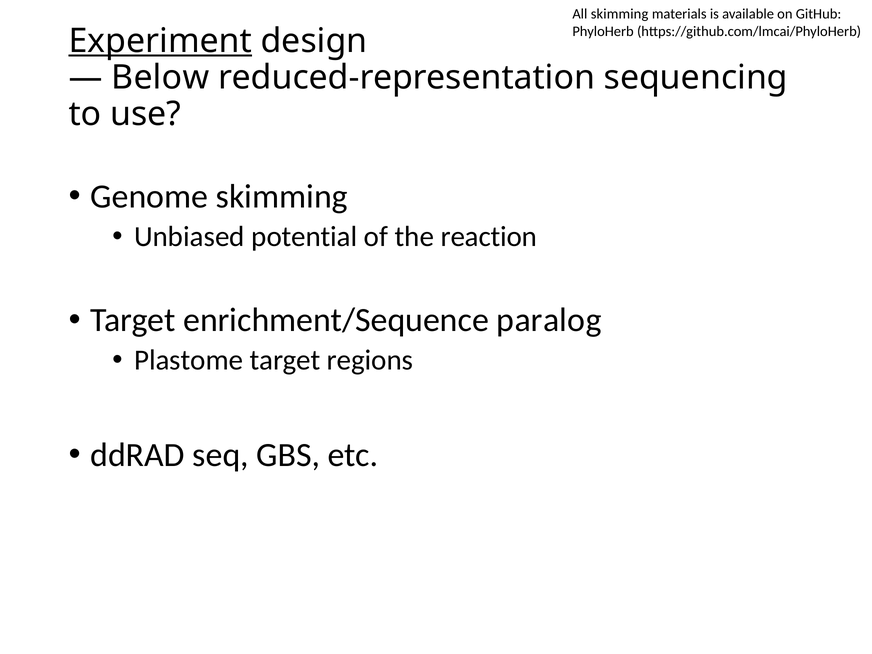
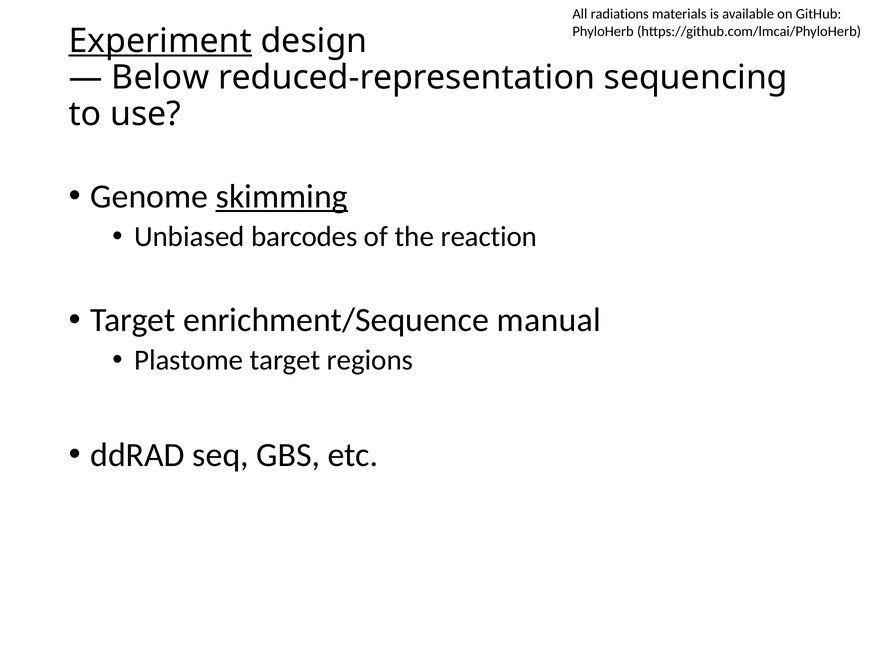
All skimming: skimming -> radiations (620, 14)
skimming underline: none -> present (282, 197)
potential: potential -> barcodes (304, 237)
paralog: paralog -> manual (549, 320)
